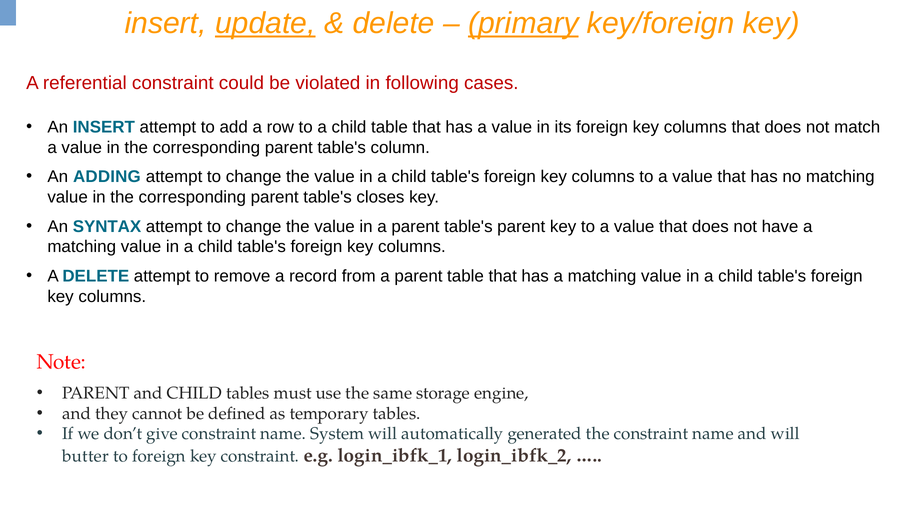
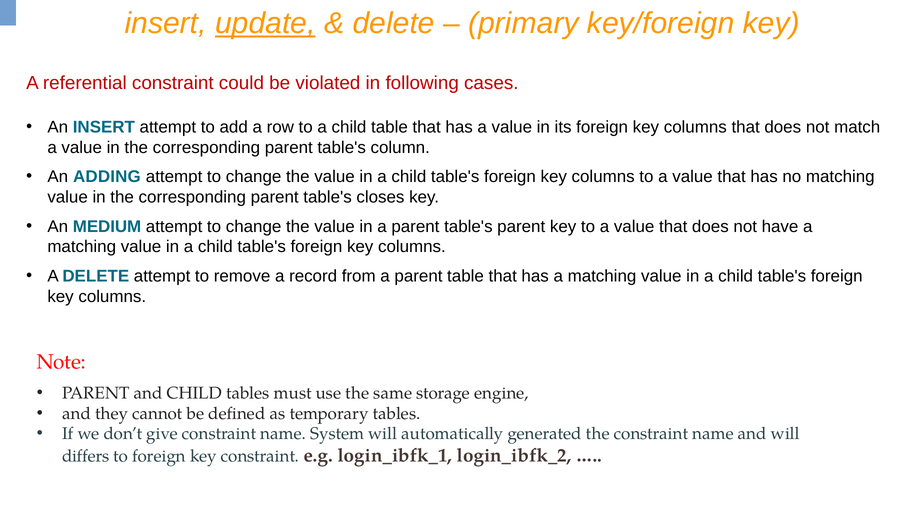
primary underline: present -> none (523, 24)
SYNTAX: SYNTAX -> MEDIUM (107, 227)
butter: butter -> differs (86, 456)
